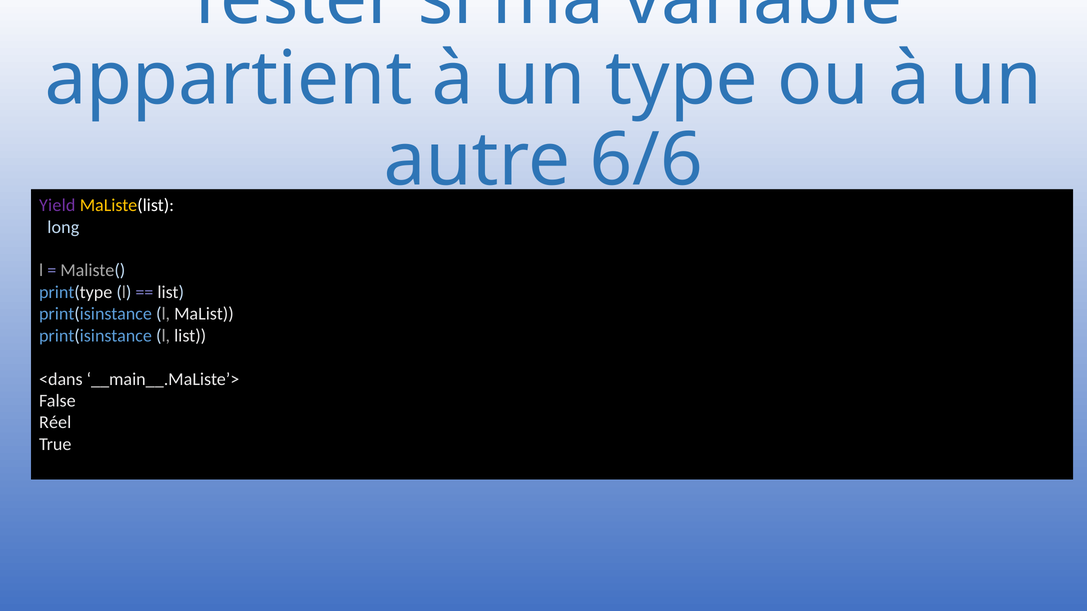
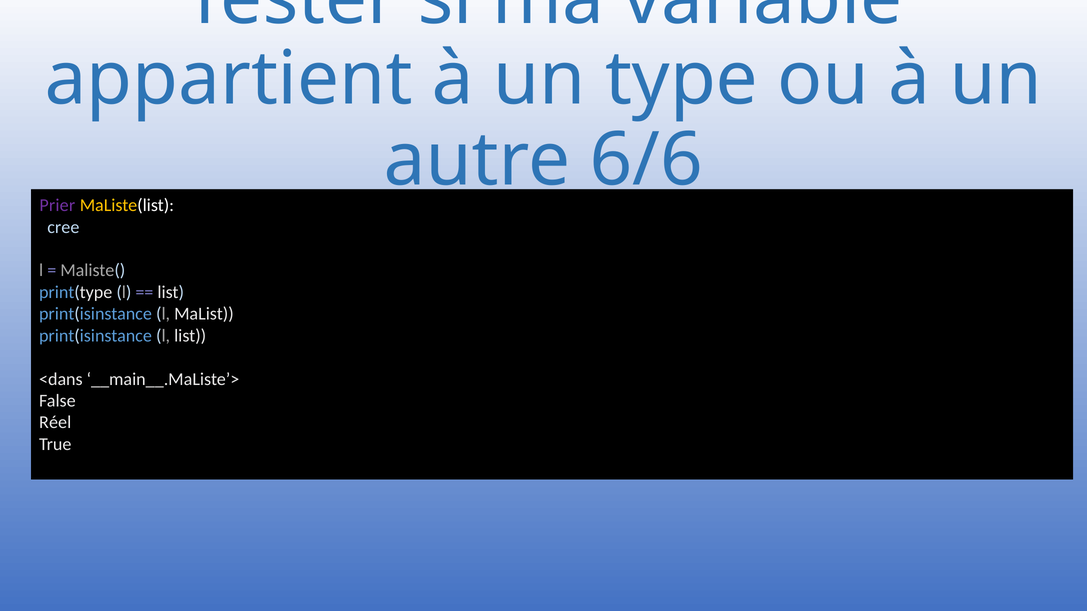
Yield: Yield -> Prier (57, 206)
long: long -> cree (63, 227)
